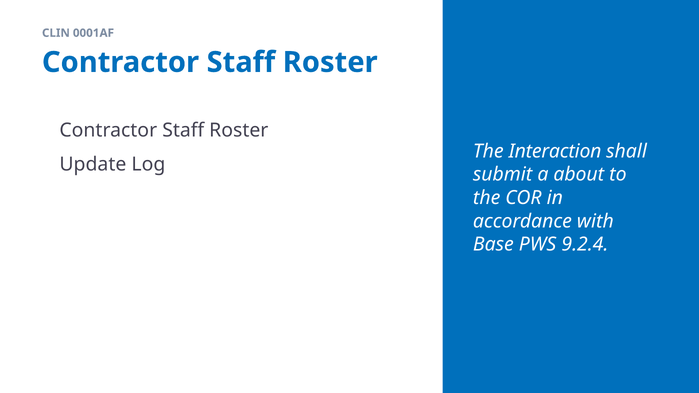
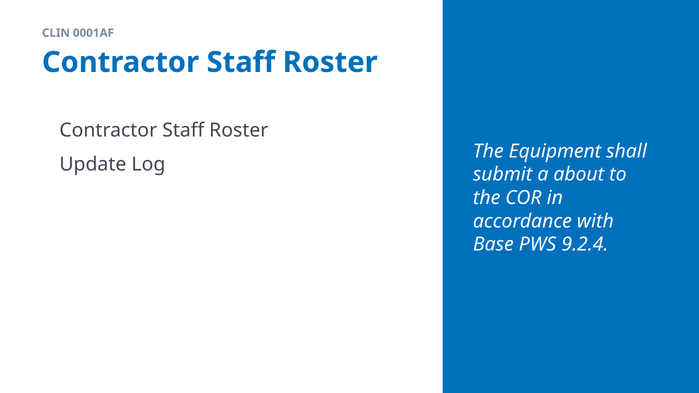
Interaction: Interaction -> Equipment (555, 151)
